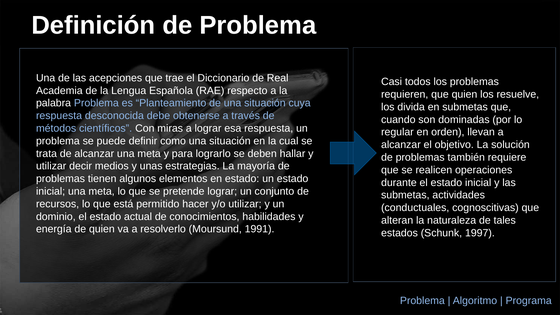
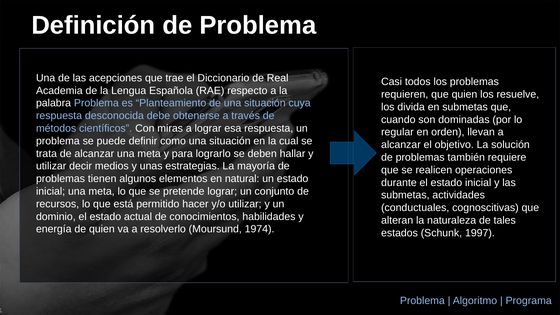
en estado: estado -> natural (242, 179)
1991: 1991 -> 1974 (260, 229)
